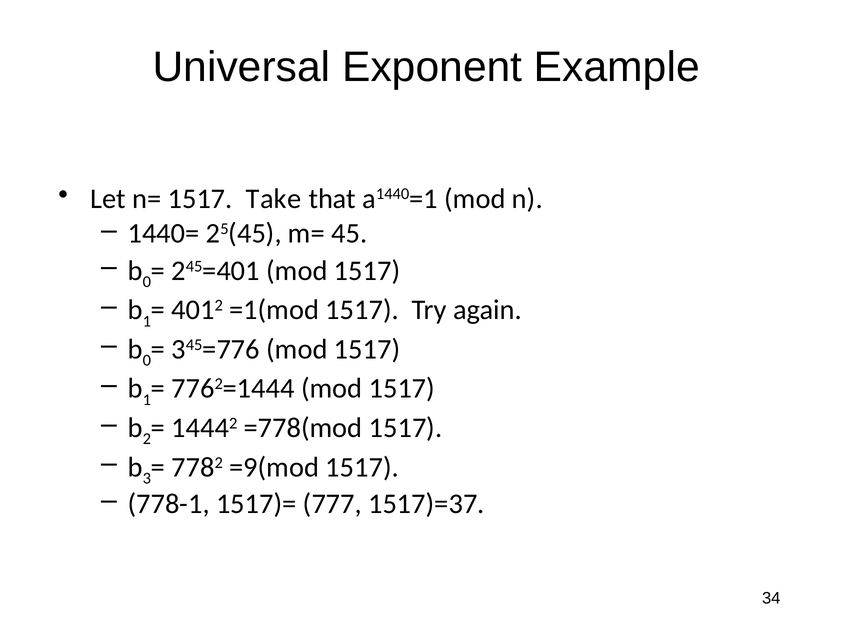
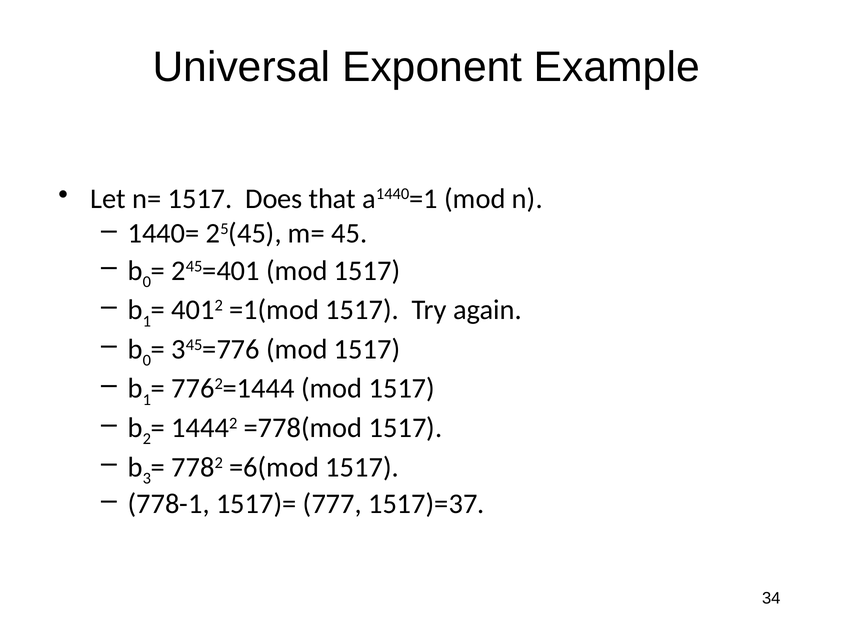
Take: Take -> Does (274, 199)
=9(mod: =9(mod -> =6(mod (274, 467)
